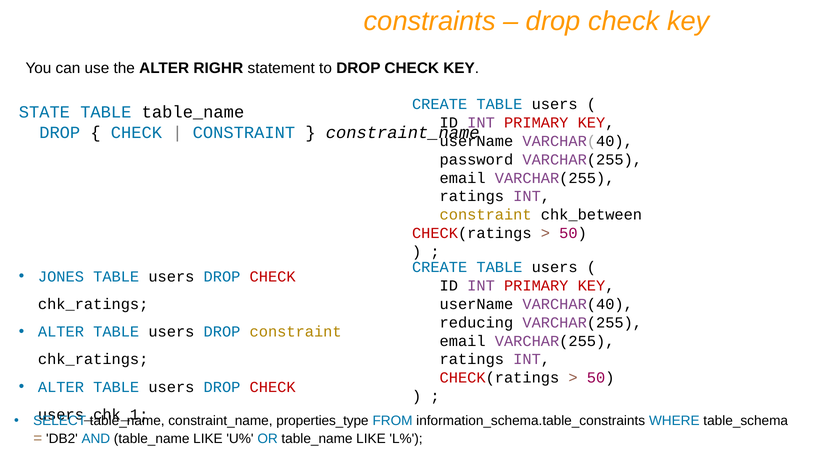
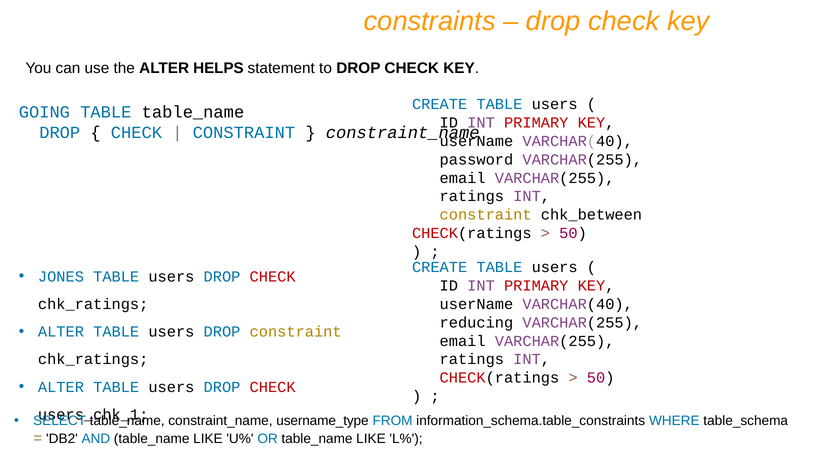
RIGHR: RIGHR -> HELPS (218, 68)
STATE: STATE -> GOING (44, 112)
properties_type: properties_type -> username_type (322, 421)
